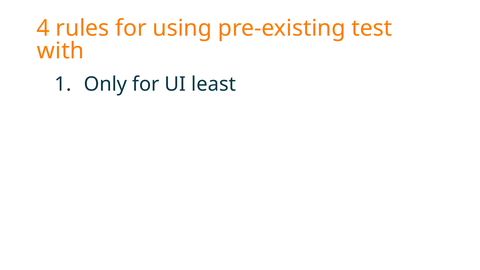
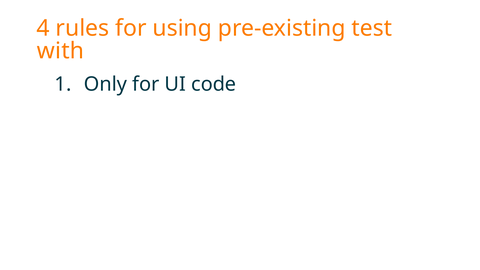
least: least -> code (214, 84)
